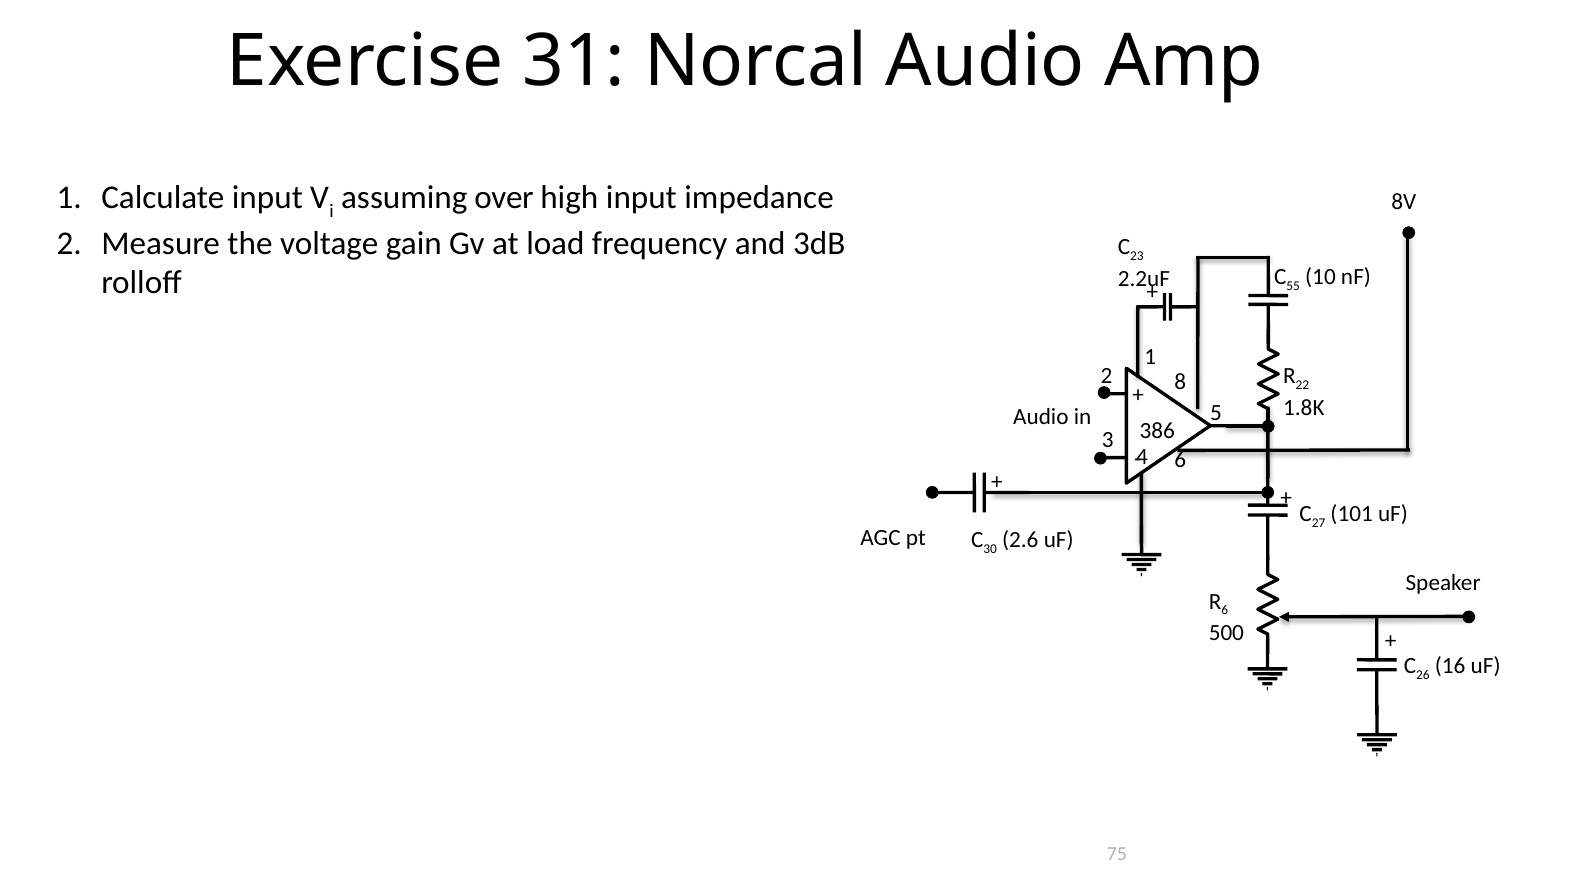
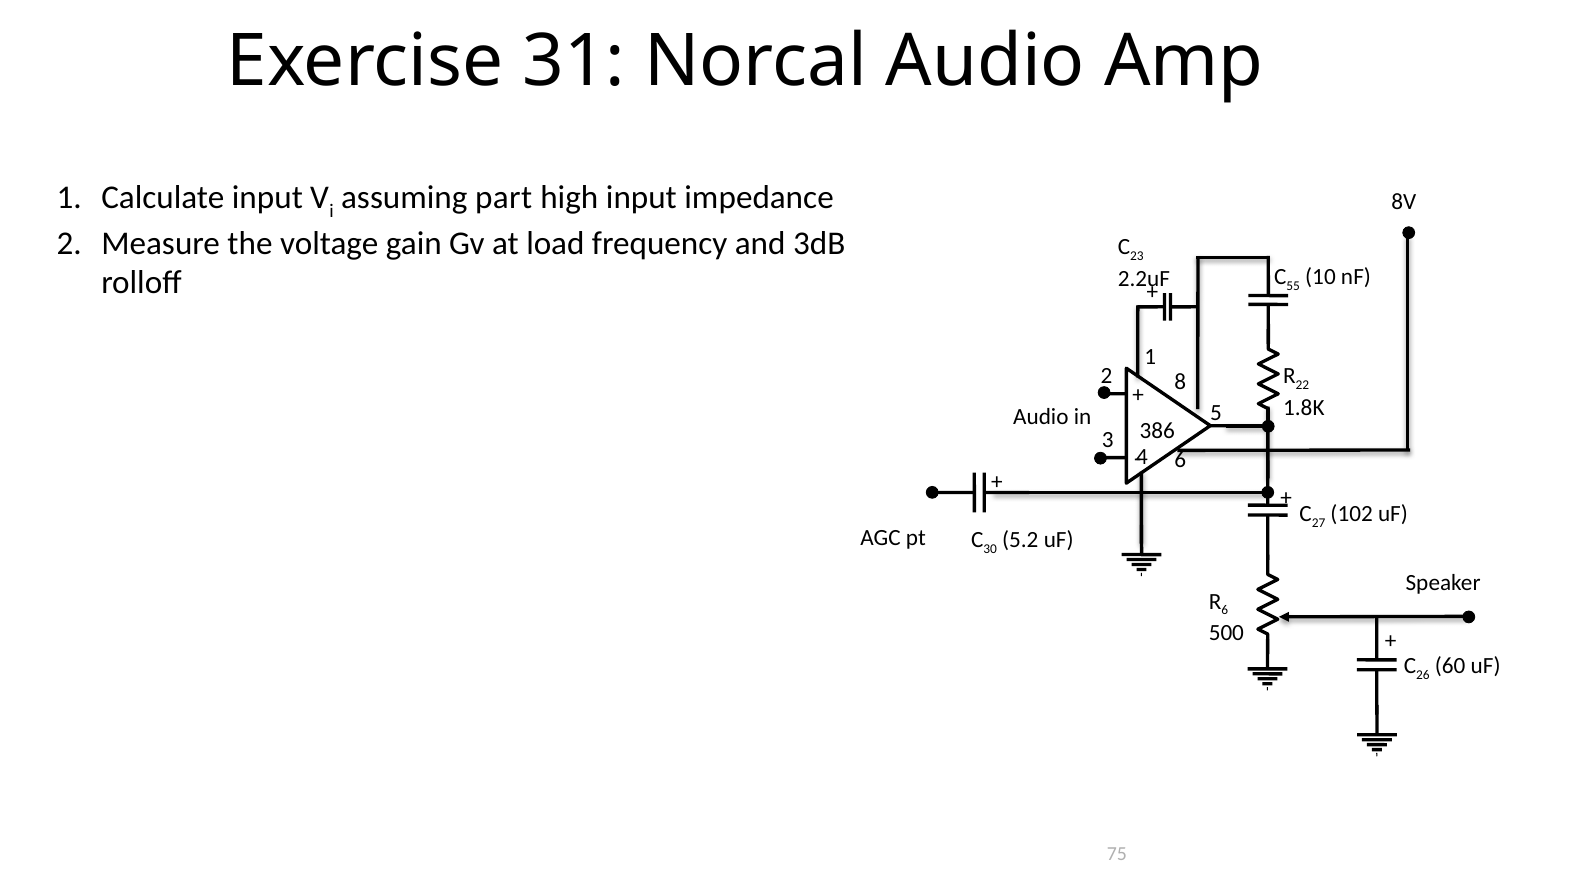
over: over -> part (504, 198)
101: 101 -> 102 (1352, 514)
2.6: 2.6 -> 5.2 (1020, 540)
16: 16 -> 60 (1450, 666)
